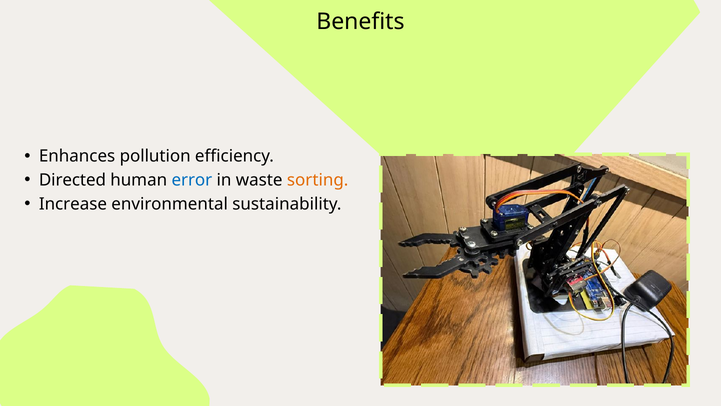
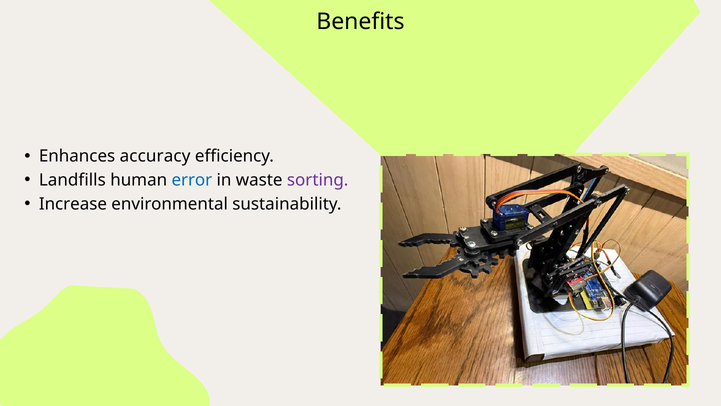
pollution: pollution -> accuracy (155, 156)
Directed: Directed -> Landfills (72, 180)
sorting colour: orange -> purple (318, 180)
